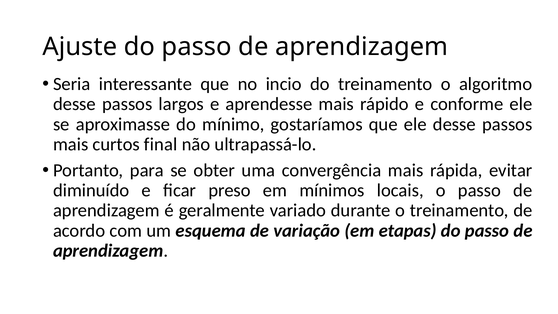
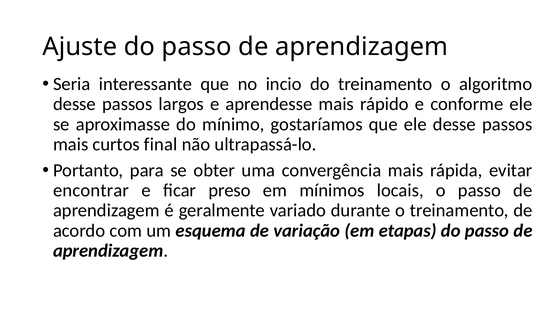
diminuído: diminuído -> encontrar (91, 190)
